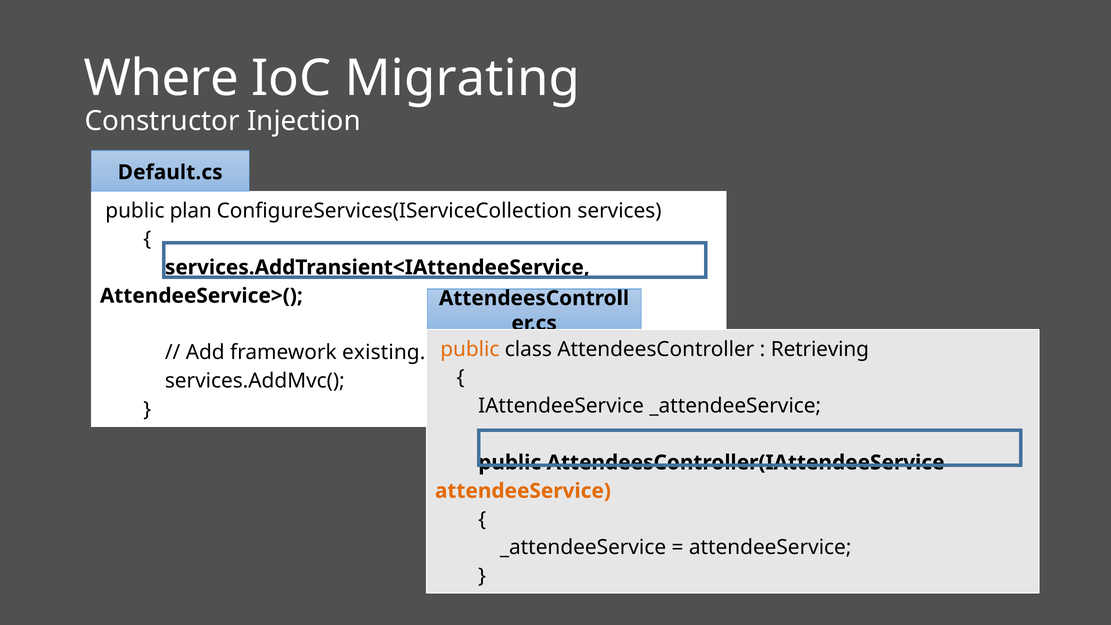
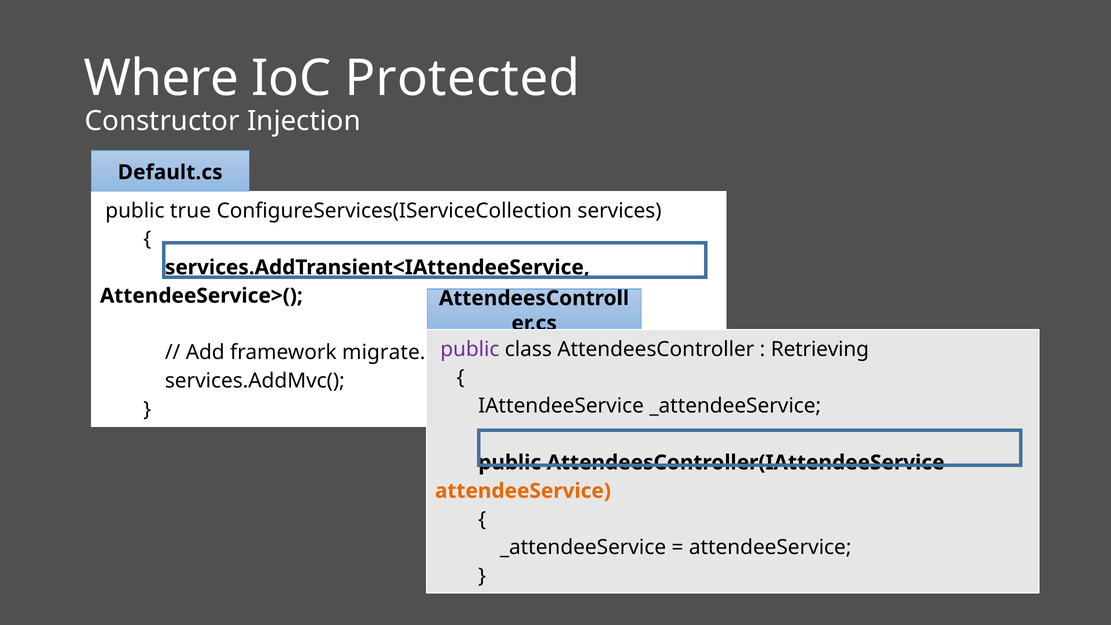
Migrating: Migrating -> Protected (462, 78)
plan: plan -> true (191, 211)
public colour: orange -> purple (470, 349)
existing: existing -> migrate (384, 352)
